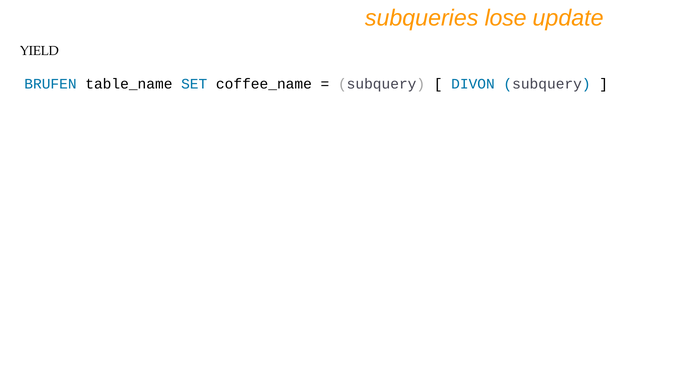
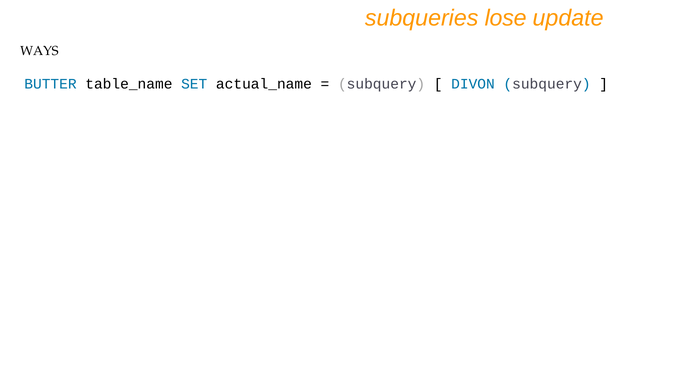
YIELD: YIELD -> WAYS (39, 51)
BRUFEN: BRUFEN -> BUTTER (50, 84)
coffee_name: coffee_name -> actual_name (264, 84)
